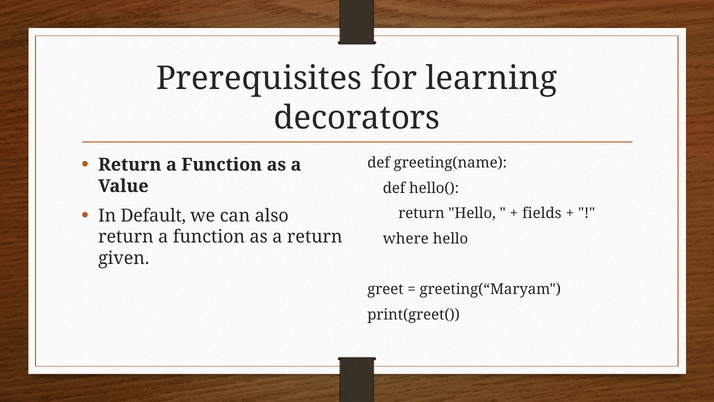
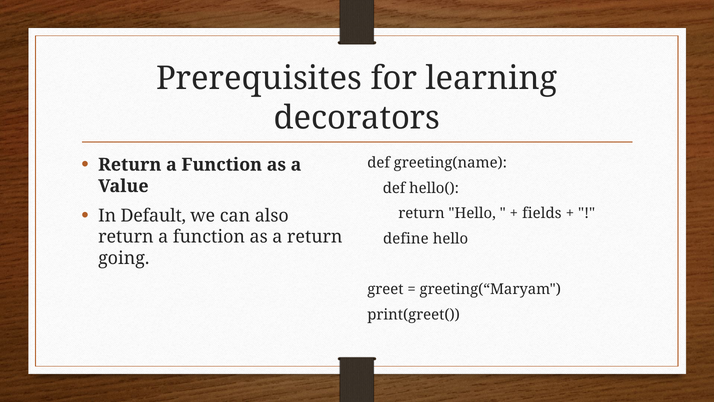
where: where -> define (406, 239)
given: given -> going (124, 258)
